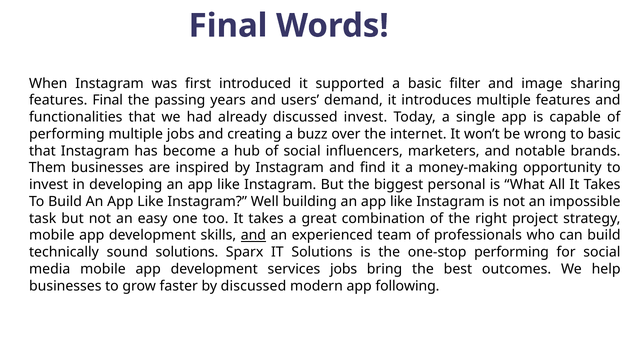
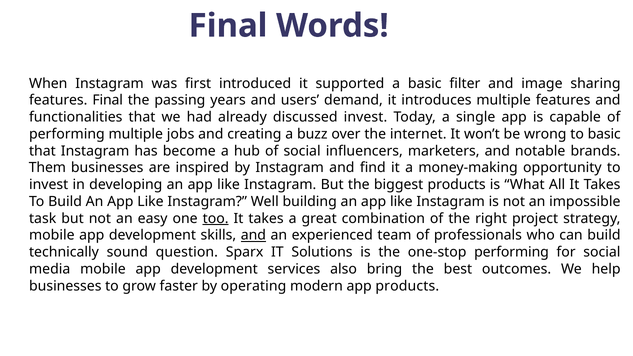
biggest personal: personal -> products (457, 185)
too underline: none -> present (216, 218)
sound solutions: solutions -> question (187, 252)
services jobs: jobs -> also (344, 269)
by discussed: discussed -> operating (254, 286)
app following: following -> products (407, 286)
